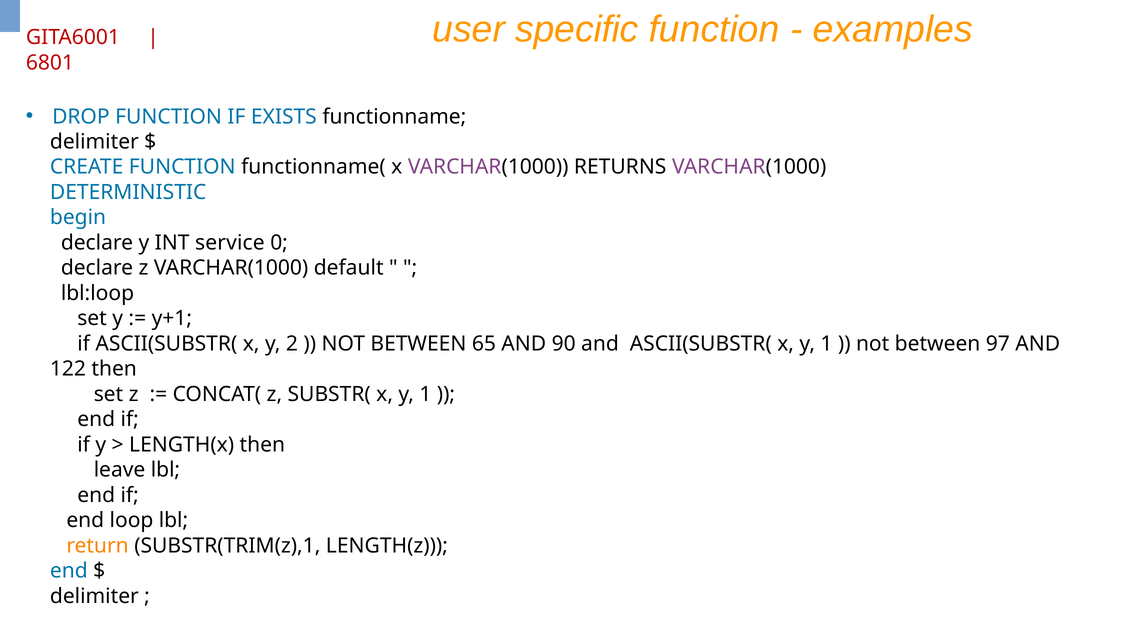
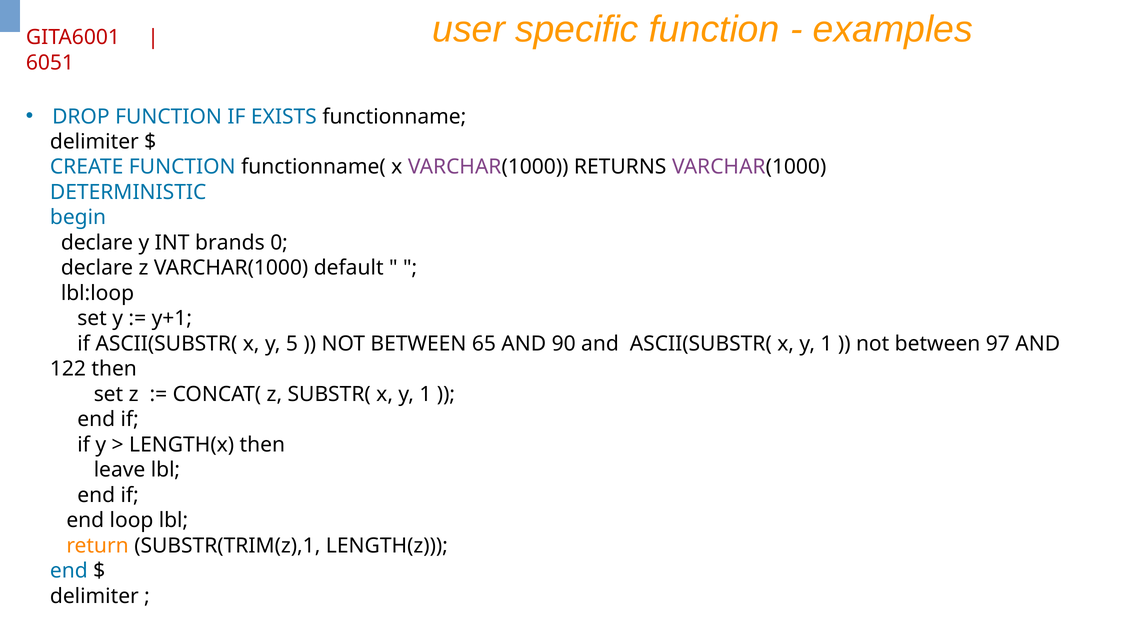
6801: 6801 -> 6051 (50, 63)
service: service -> brands (230, 243)
2: 2 -> 5 (292, 344)
